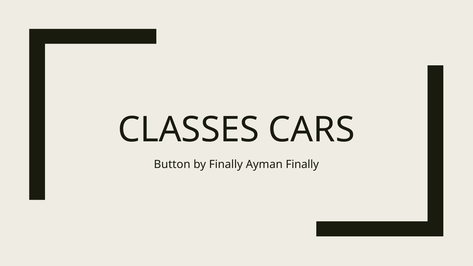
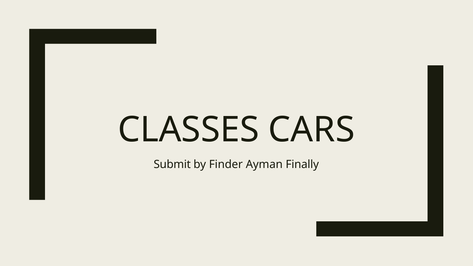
Button: Button -> Submit (172, 164)
by Finally: Finally -> Finder (226, 164)
